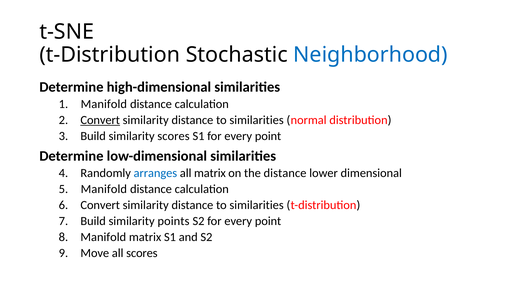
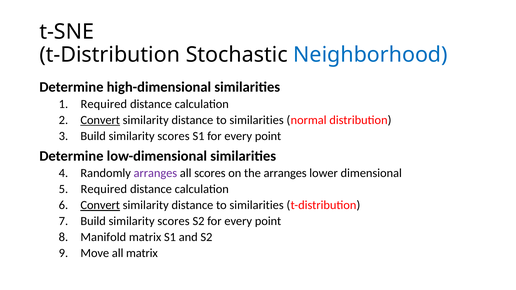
Manifold: Manifold -> Required (104, 104)
arranges colour: blue -> purple (155, 173)
all matrix: matrix -> scores (210, 173)
the distance: distance -> arranges (285, 173)
Manifold: Manifold -> Required (104, 189)
Convert underline: none -> present (100, 205)
points: points -> scores (174, 221)
all scores: scores -> matrix (142, 253)
